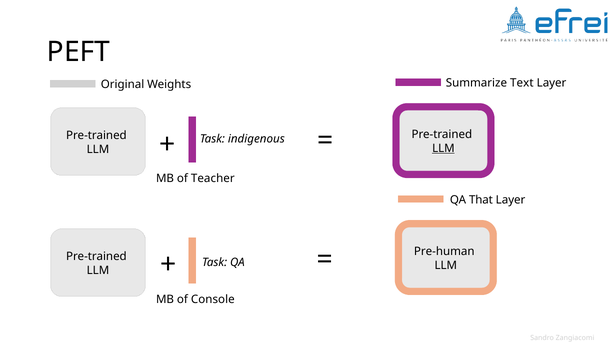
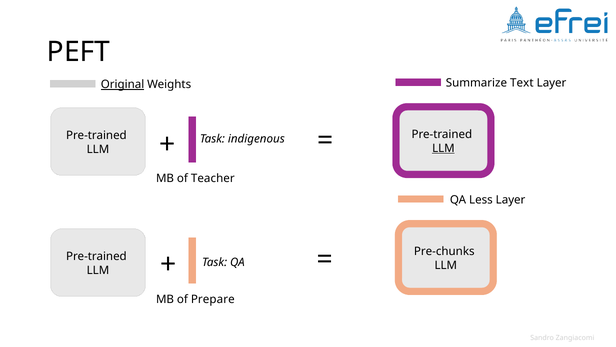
Original underline: none -> present (123, 84)
That: That -> Less (481, 199)
Pre-human: Pre-human -> Pre-chunks (444, 251)
Console: Console -> Prepare (213, 299)
